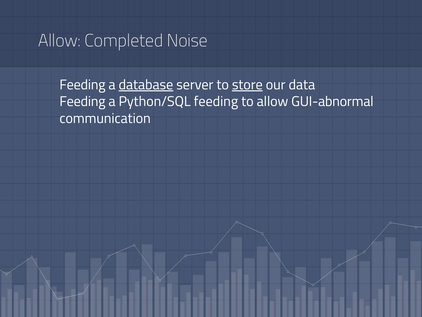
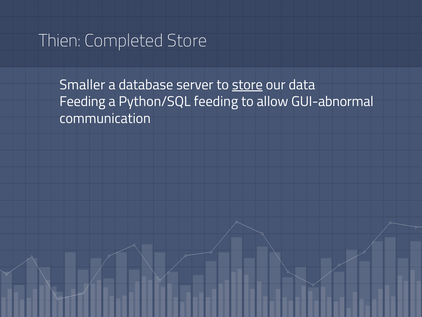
Allow: Allow -> Thien (60, 41)
Completed Noise: Noise -> Store (187, 41)
Feeding: Feeding -> Smaller (82, 85)
database underline: present -> none (146, 85)
